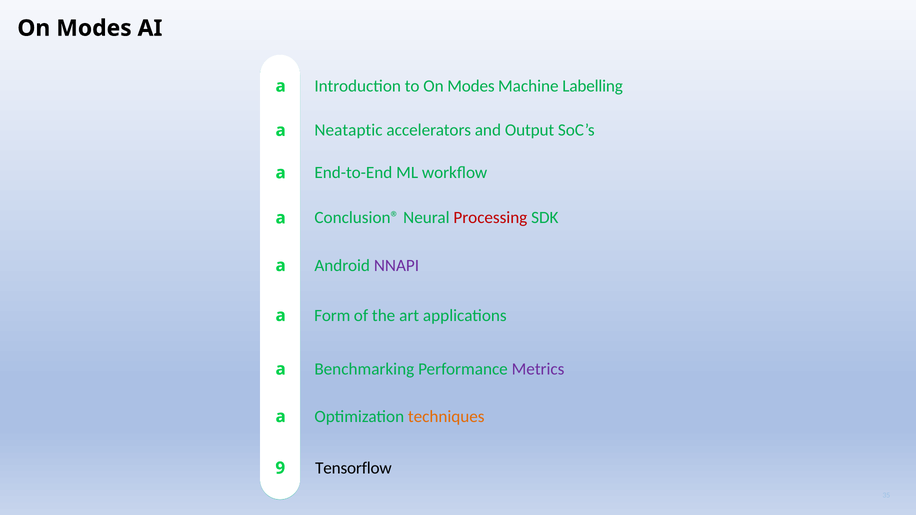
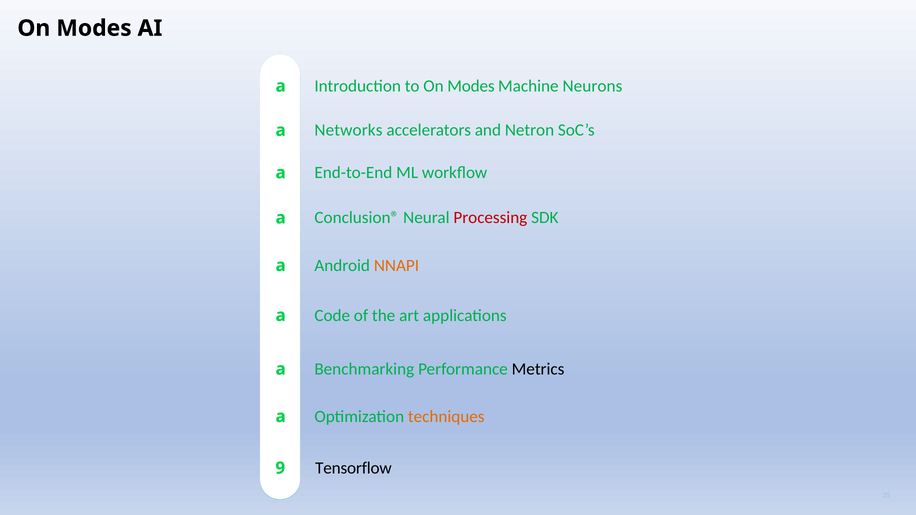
Labelling: Labelling -> Neurons (592, 86)
Neataptic: Neataptic -> Networks (348, 130)
Output: Output -> Netron (530, 130)
NNAPI colour: purple -> orange (397, 266)
Form: Form -> Code (332, 316)
Metrics colour: purple -> black (538, 369)
